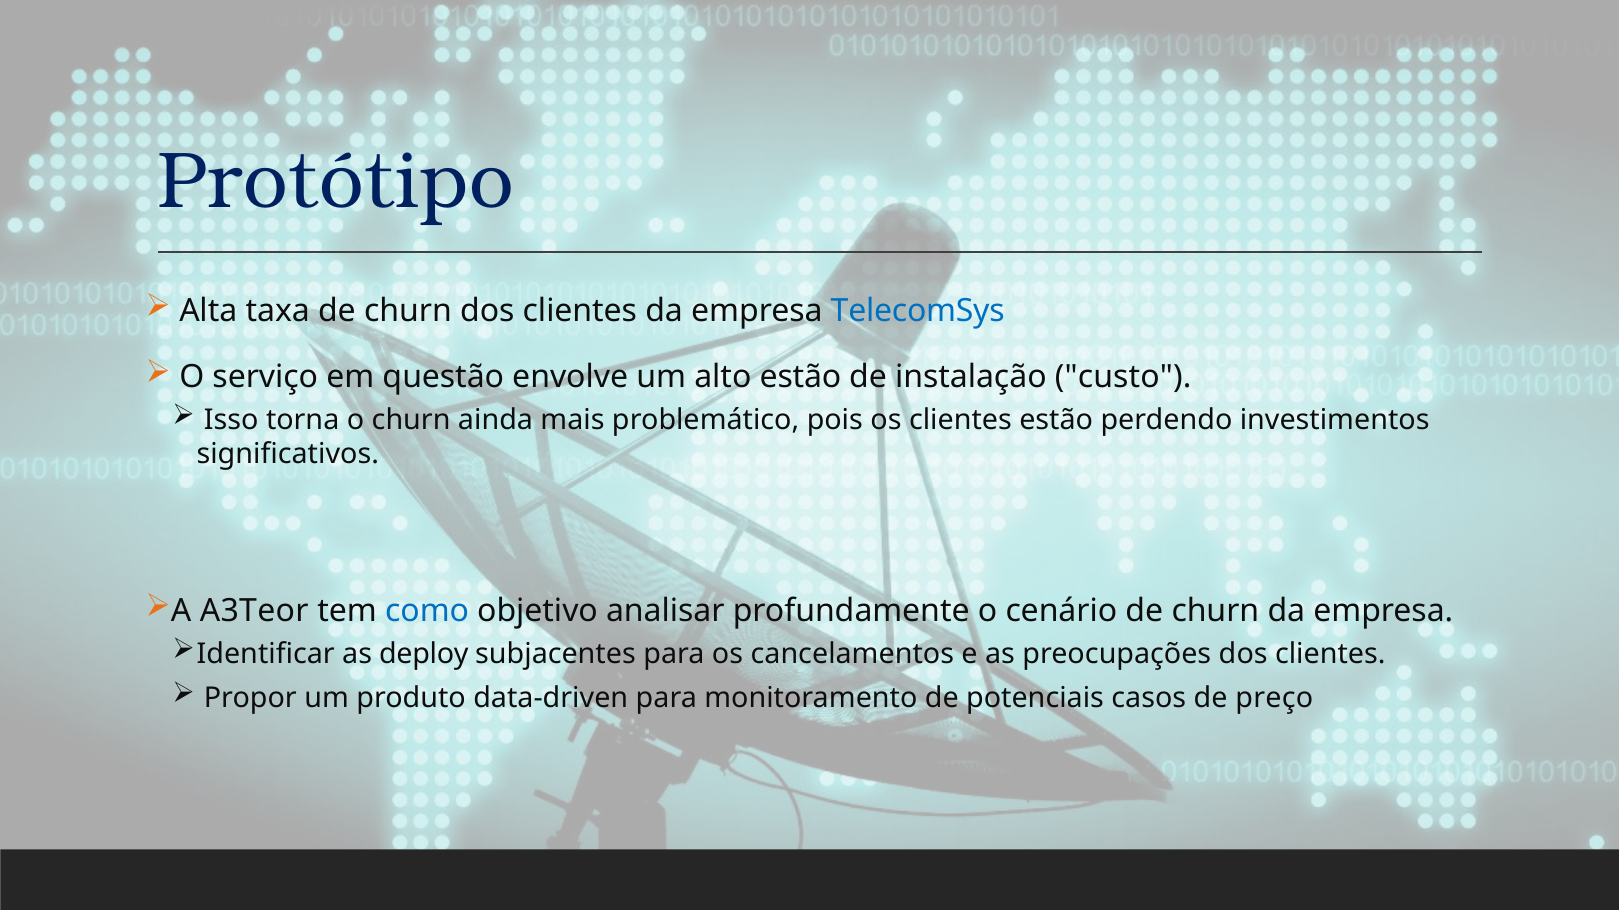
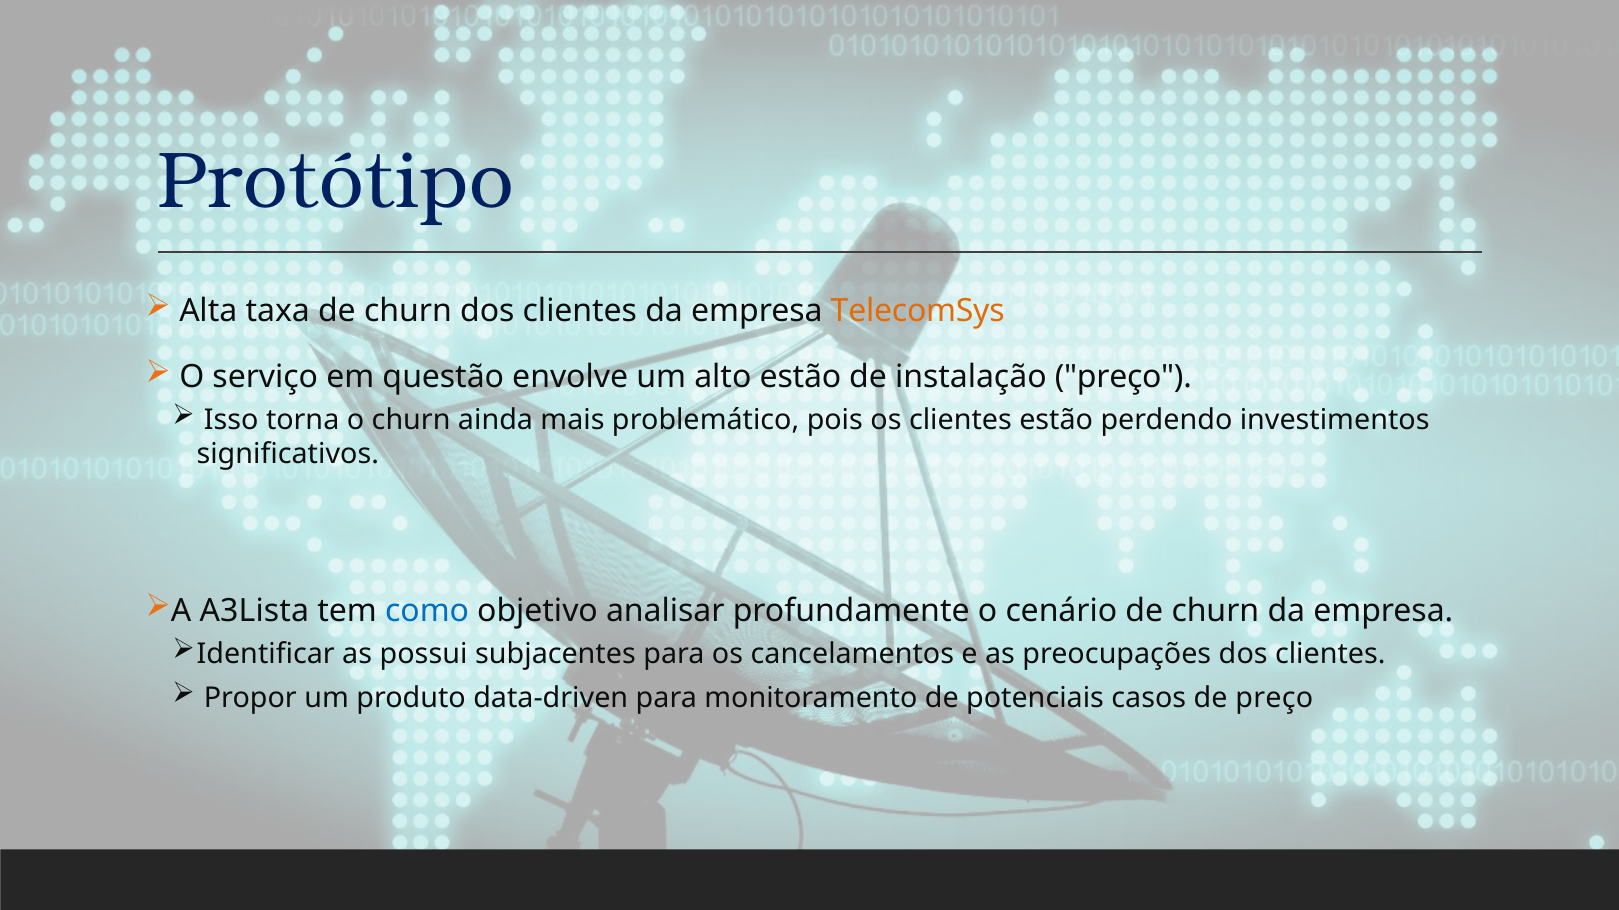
TelecomSys colour: blue -> orange (918, 311)
instalação custo: custo -> preço (1123, 377)
A3Teor: A3Teor -> A3Lista (254, 611)
deploy: deploy -> possui (424, 654)
